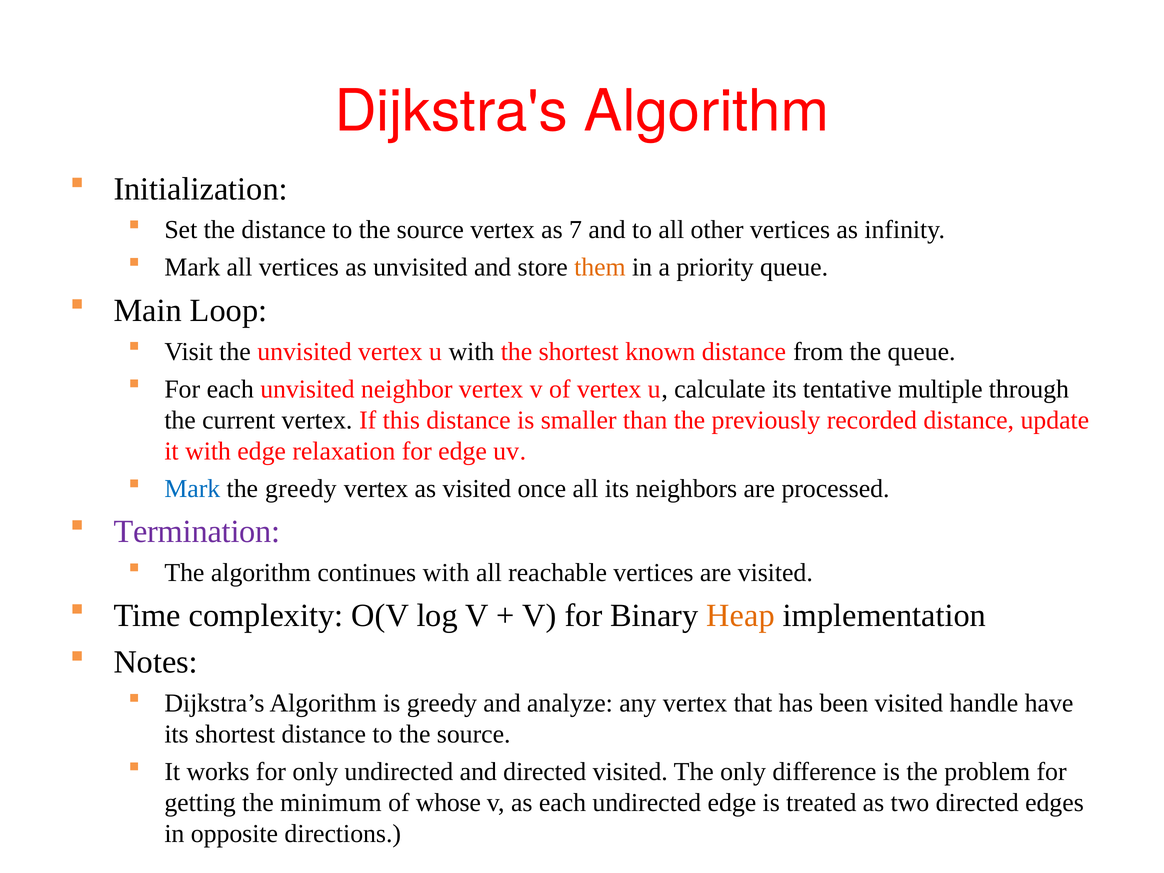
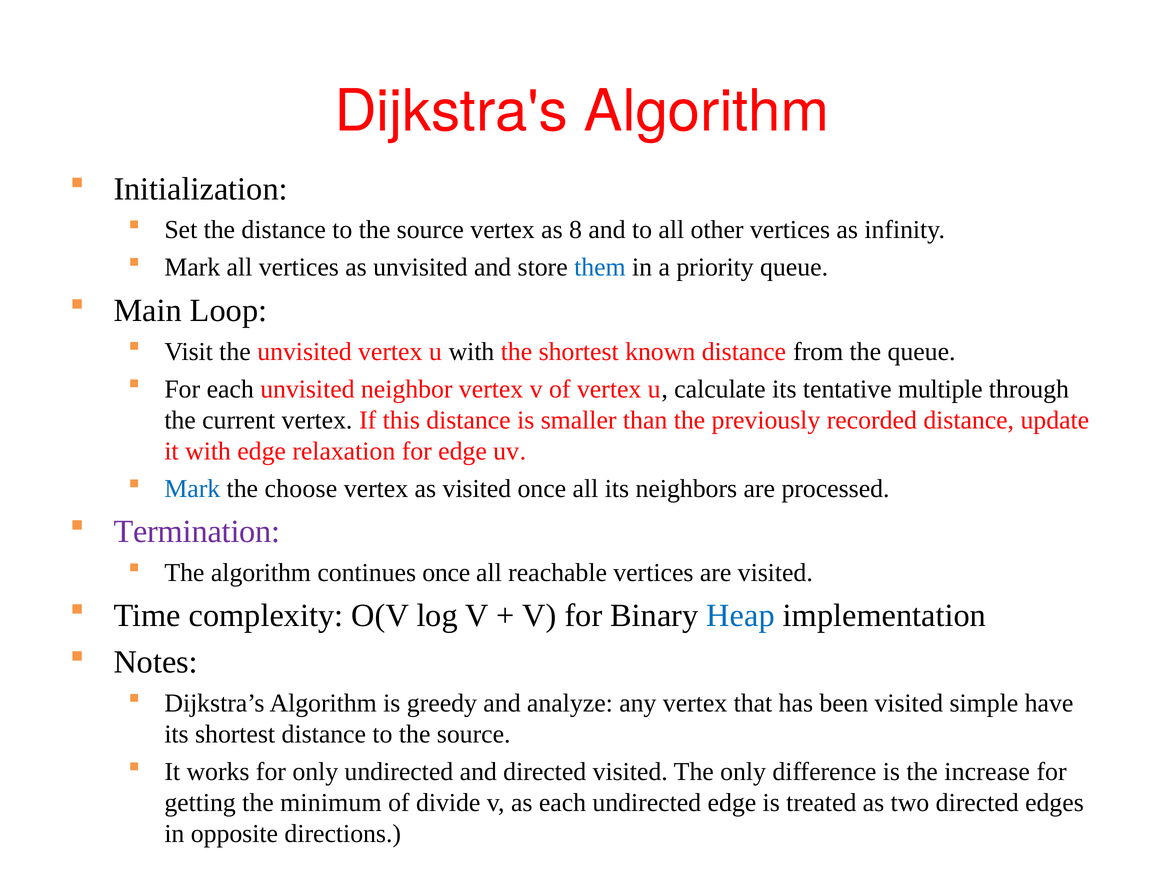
7: 7 -> 8 (576, 230)
them colour: orange -> blue (600, 267)
the greedy: greedy -> choose (301, 489)
continues with: with -> once (446, 573)
Heap colour: orange -> blue (741, 616)
handle: handle -> simple (984, 703)
problem: problem -> increase (987, 772)
whose: whose -> divide (448, 803)
